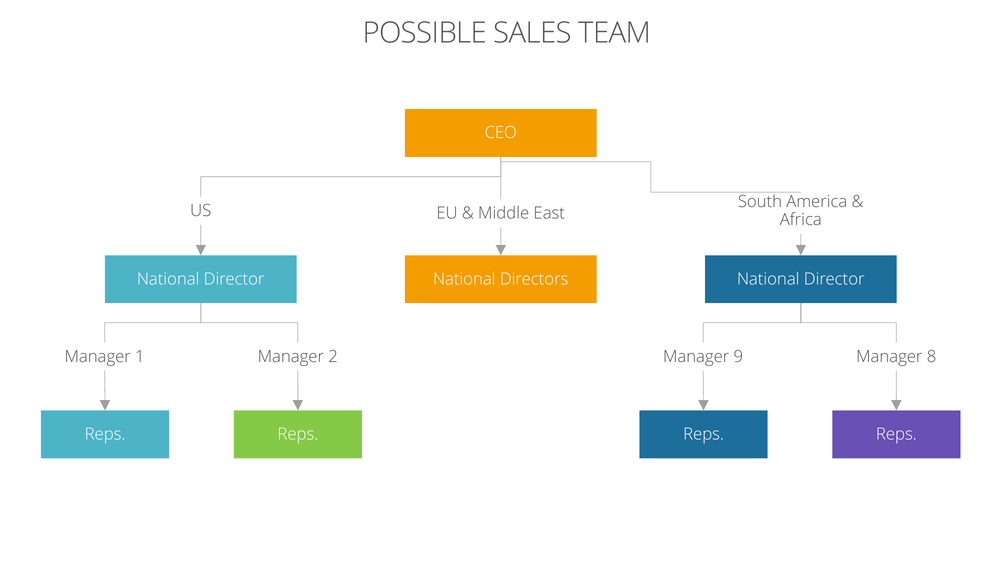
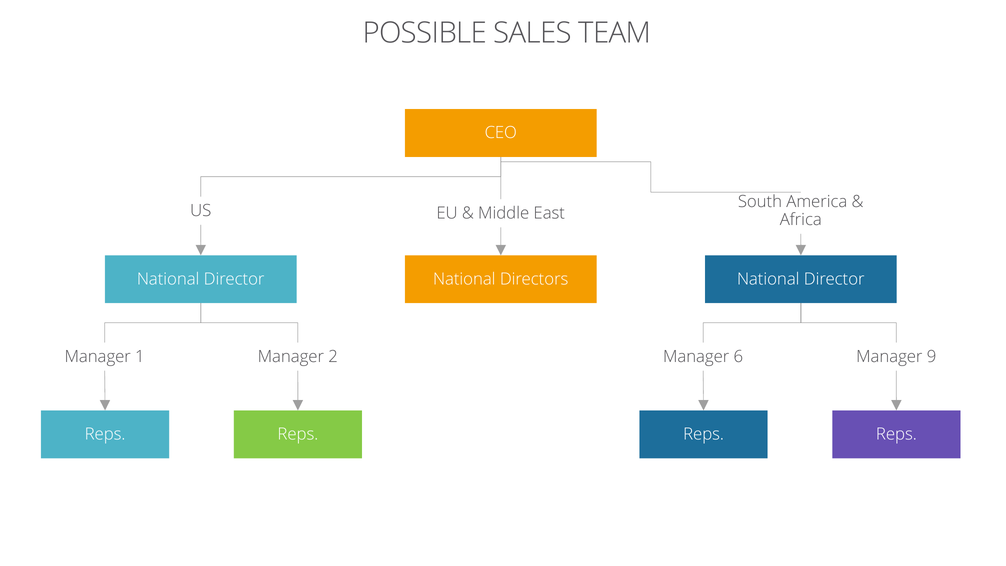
9: 9 -> 6 (738, 356)
8: 8 -> 9 (932, 356)
